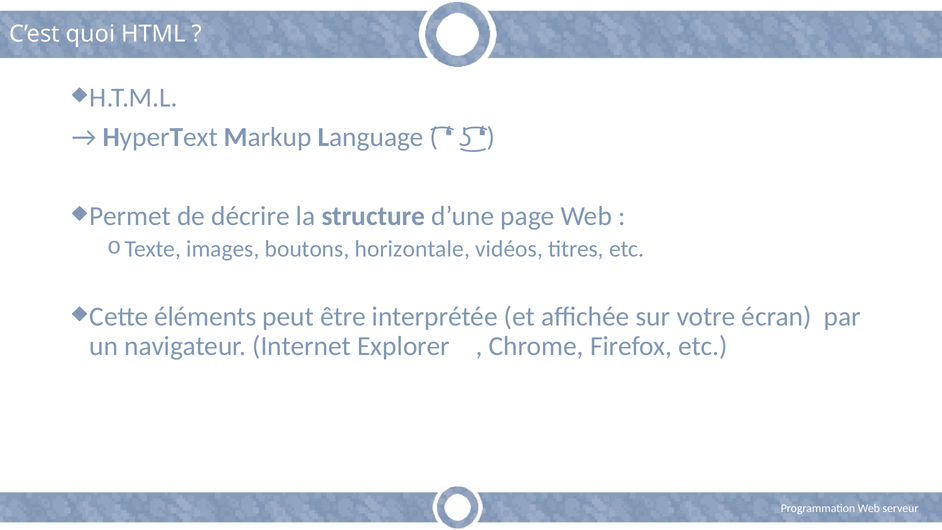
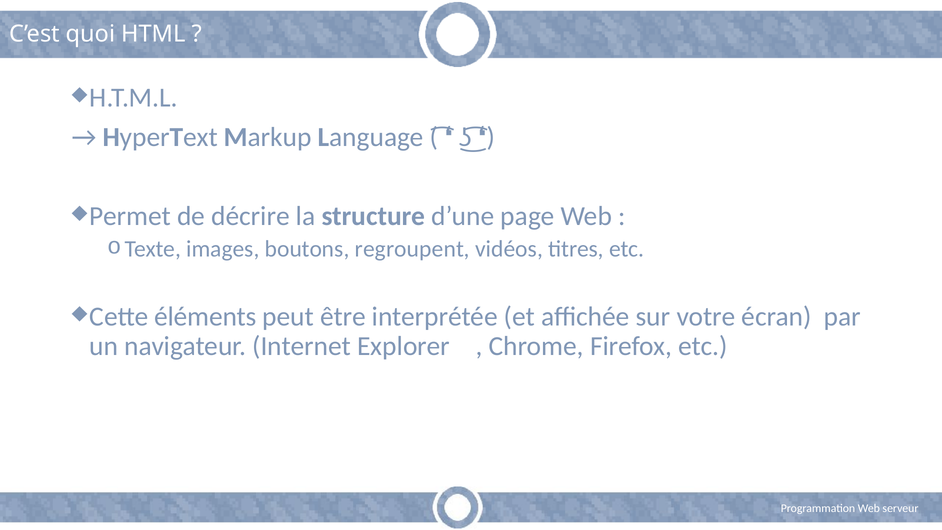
horizontale: horizontale -> regroupent (412, 249)
